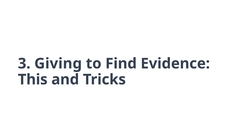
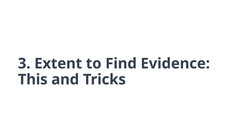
Giving: Giving -> Extent (58, 63)
